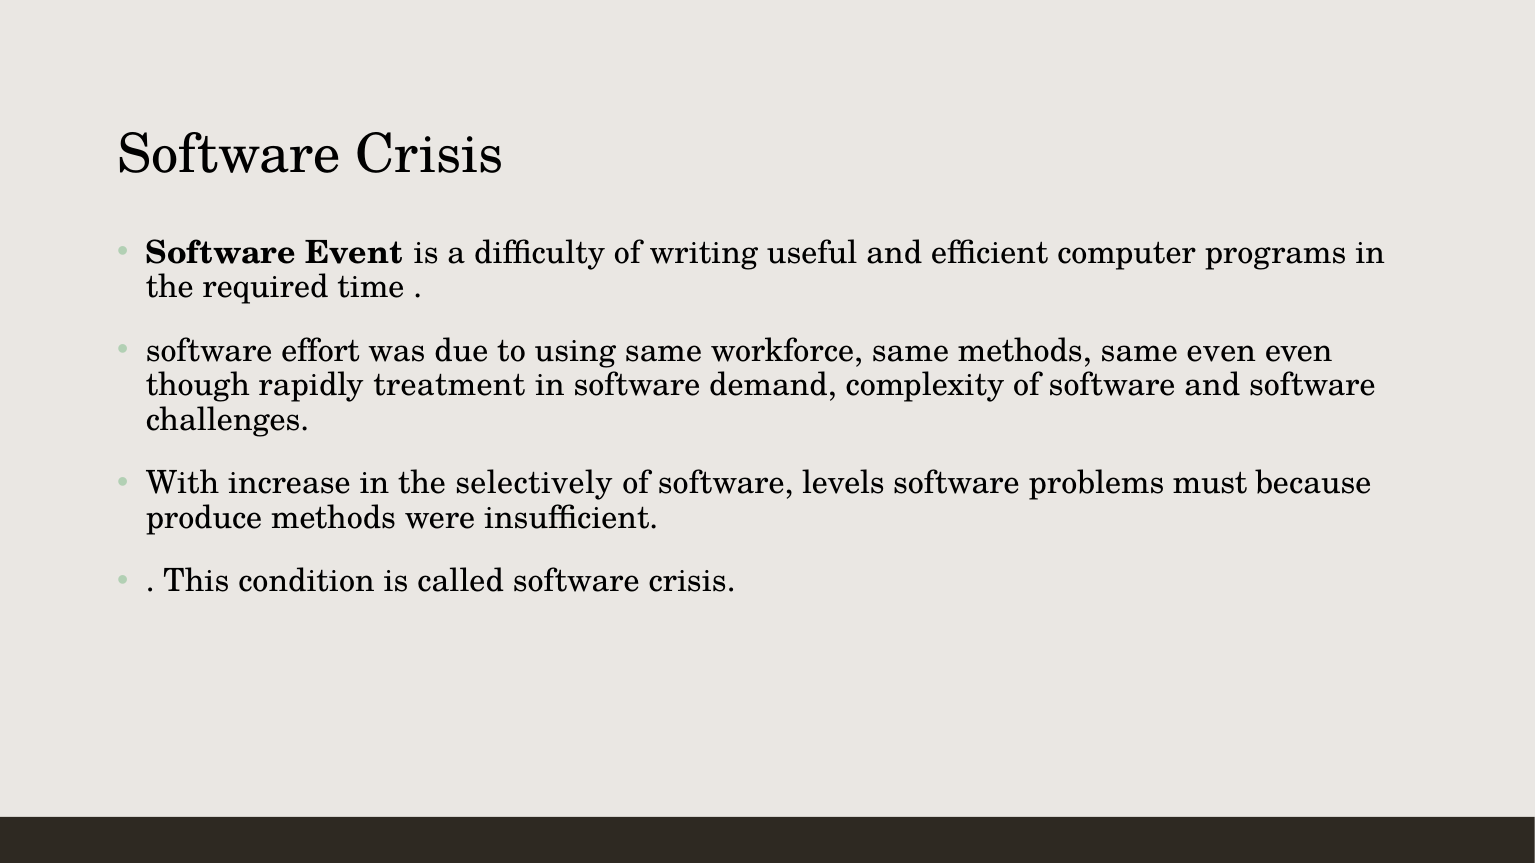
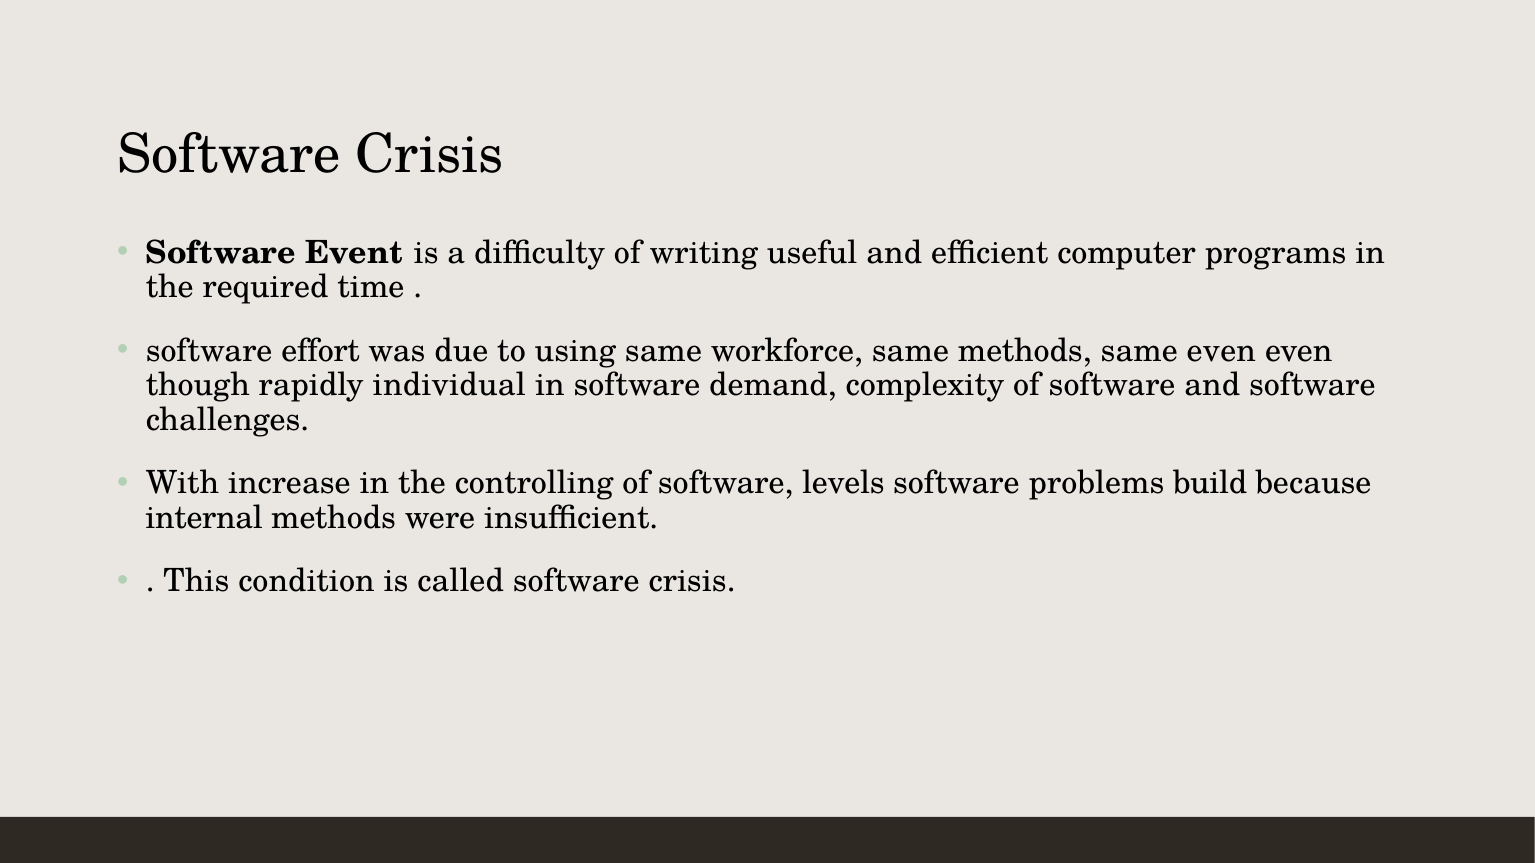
treatment: treatment -> individual (449, 385)
selectively: selectively -> controlling (534, 483)
must: must -> build (1210, 483)
produce: produce -> internal (204, 518)
